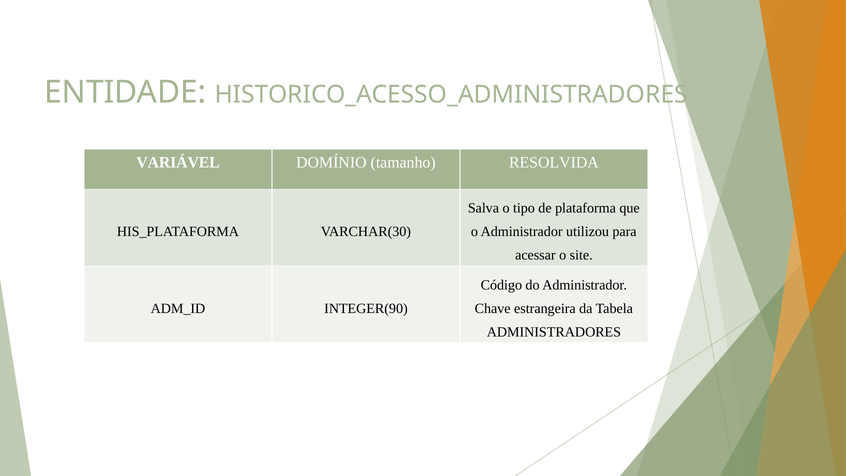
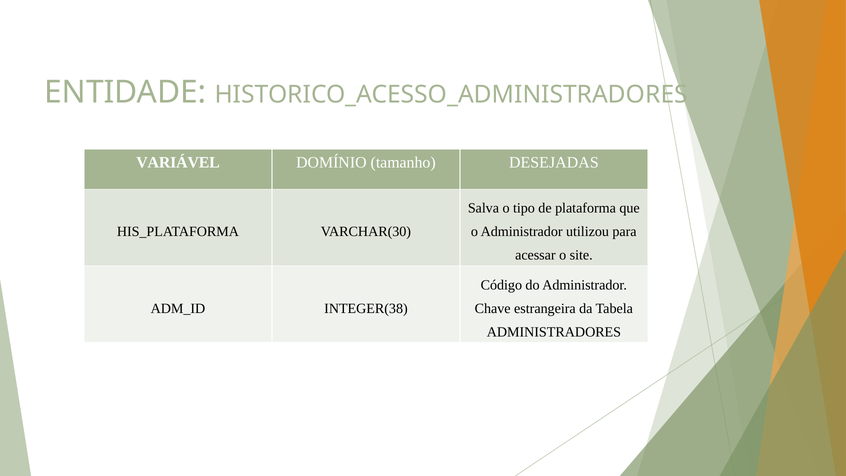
RESOLVIDA: RESOLVIDA -> DESEJADAS (554, 162)
INTEGER(90: INTEGER(90 -> INTEGER(38 (366, 308)
